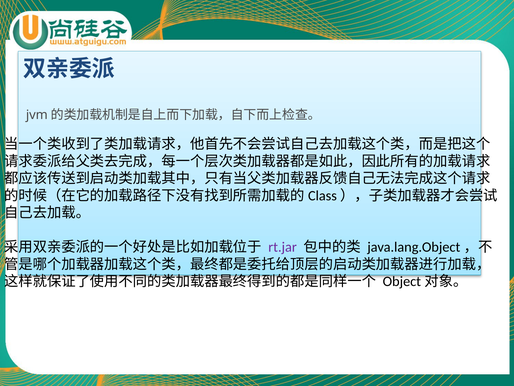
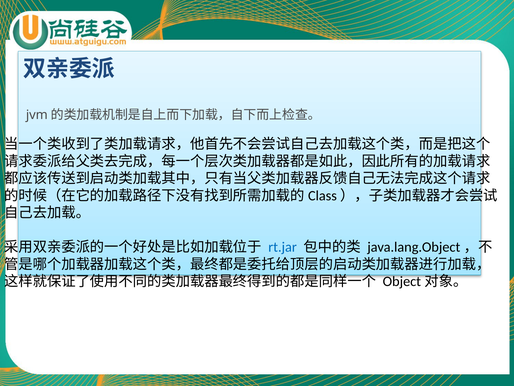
rt.jar colour: purple -> blue (283, 247)
